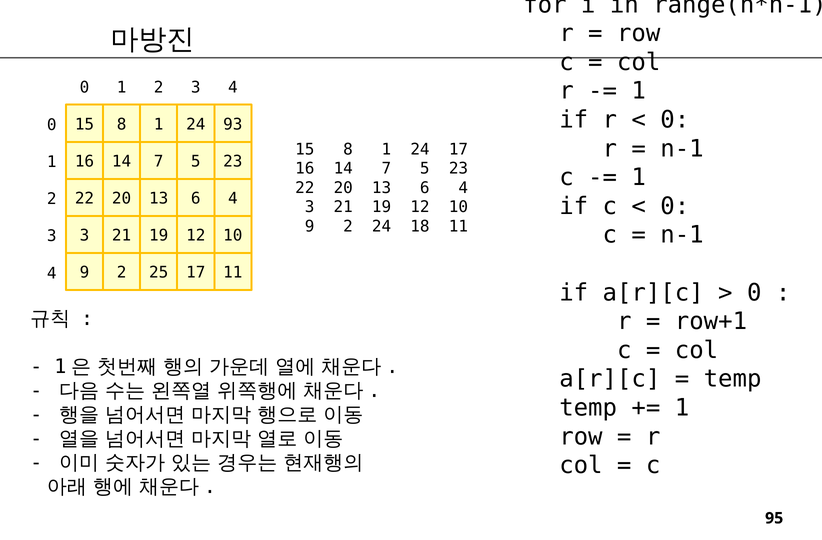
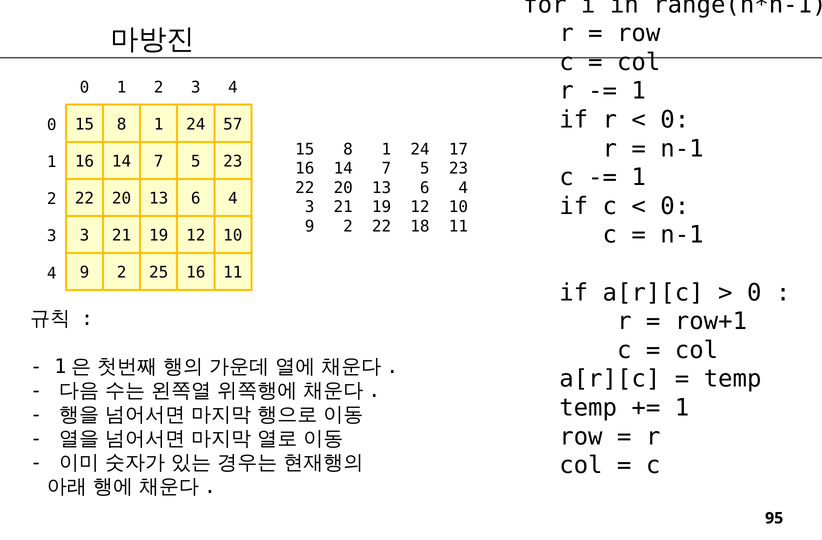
93: 93 -> 57 (233, 124)
2 24: 24 -> 22 (382, 226)
25 17: 17 -> 16 (196, 273)
